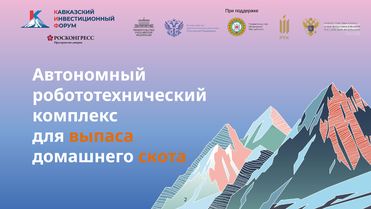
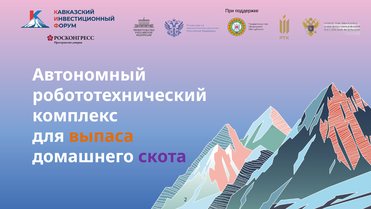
скота colour: orange -> purple (162, 156)
